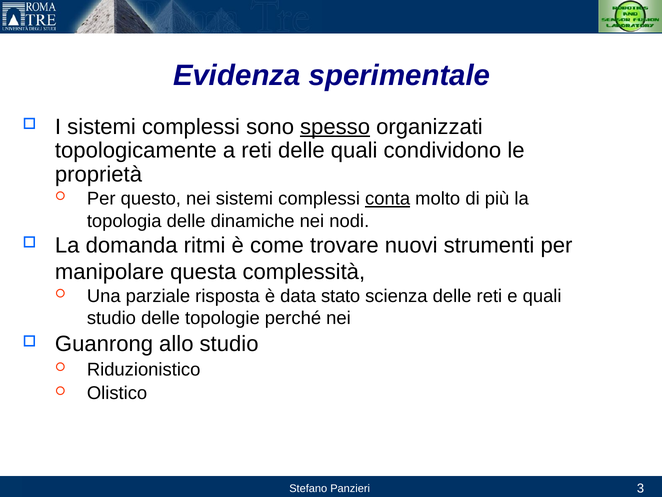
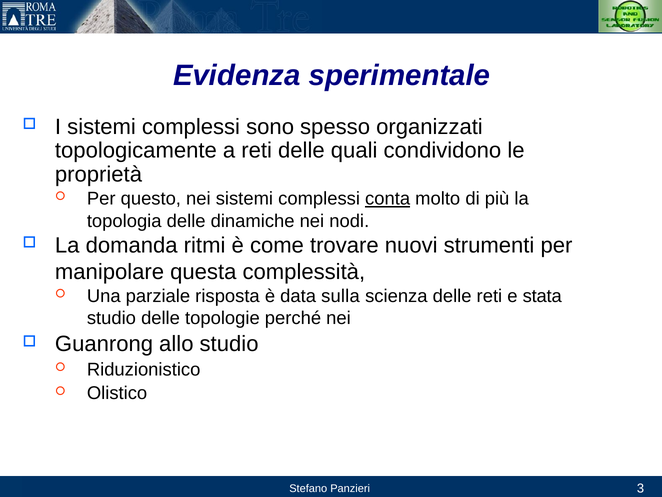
spesso underline: present -> none (335, 127)
stato: stato -> sulla (340, 296)
e quali: quali -> stata (542, 296)
